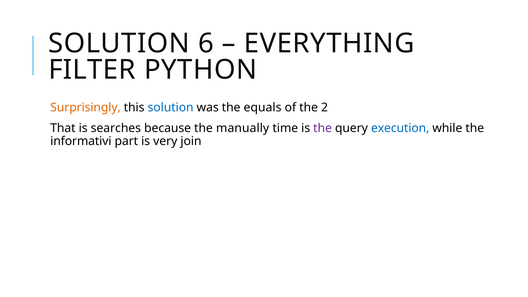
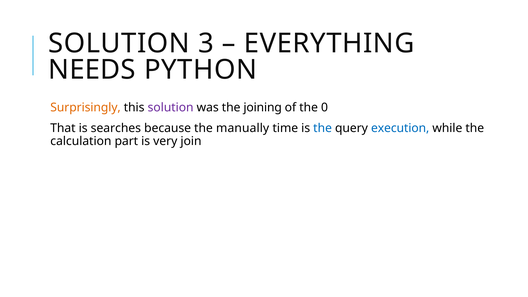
6: 6 -> 3 (206, 43)
FILTER: FILTER -> NEEDS (92, 70)
solution colour: blue -> purple (171, 107)
equals: equals -> joining (263, 107)
2: 2 -> 0 (325, 107)
the colour: purple -> blue (323, 128)
informativi: informativi -> calculation (81, 141)
